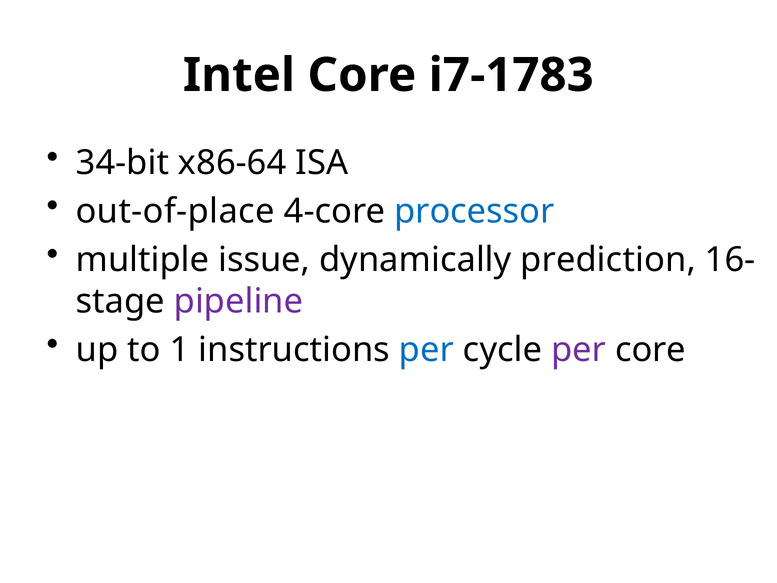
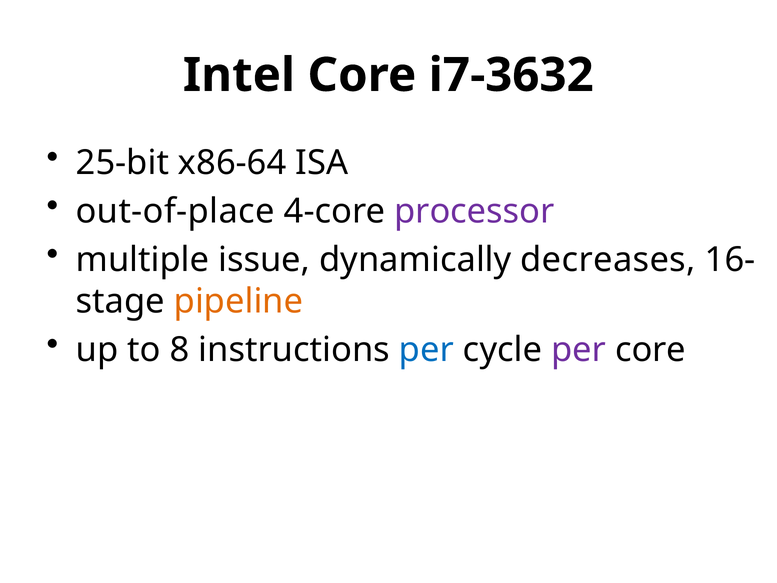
i7-1783: i7-1783 -> i7-3632 (511, 75)
34-bit: 34-bit -> 25-bit (122, 163)
processor colour: blue -> purple (474, 211)
prediction: prediction -> decreases (608, 260)
pipeline colour: purple -> orange (239, 301)
1: 1 -> 8 (179, 350)
